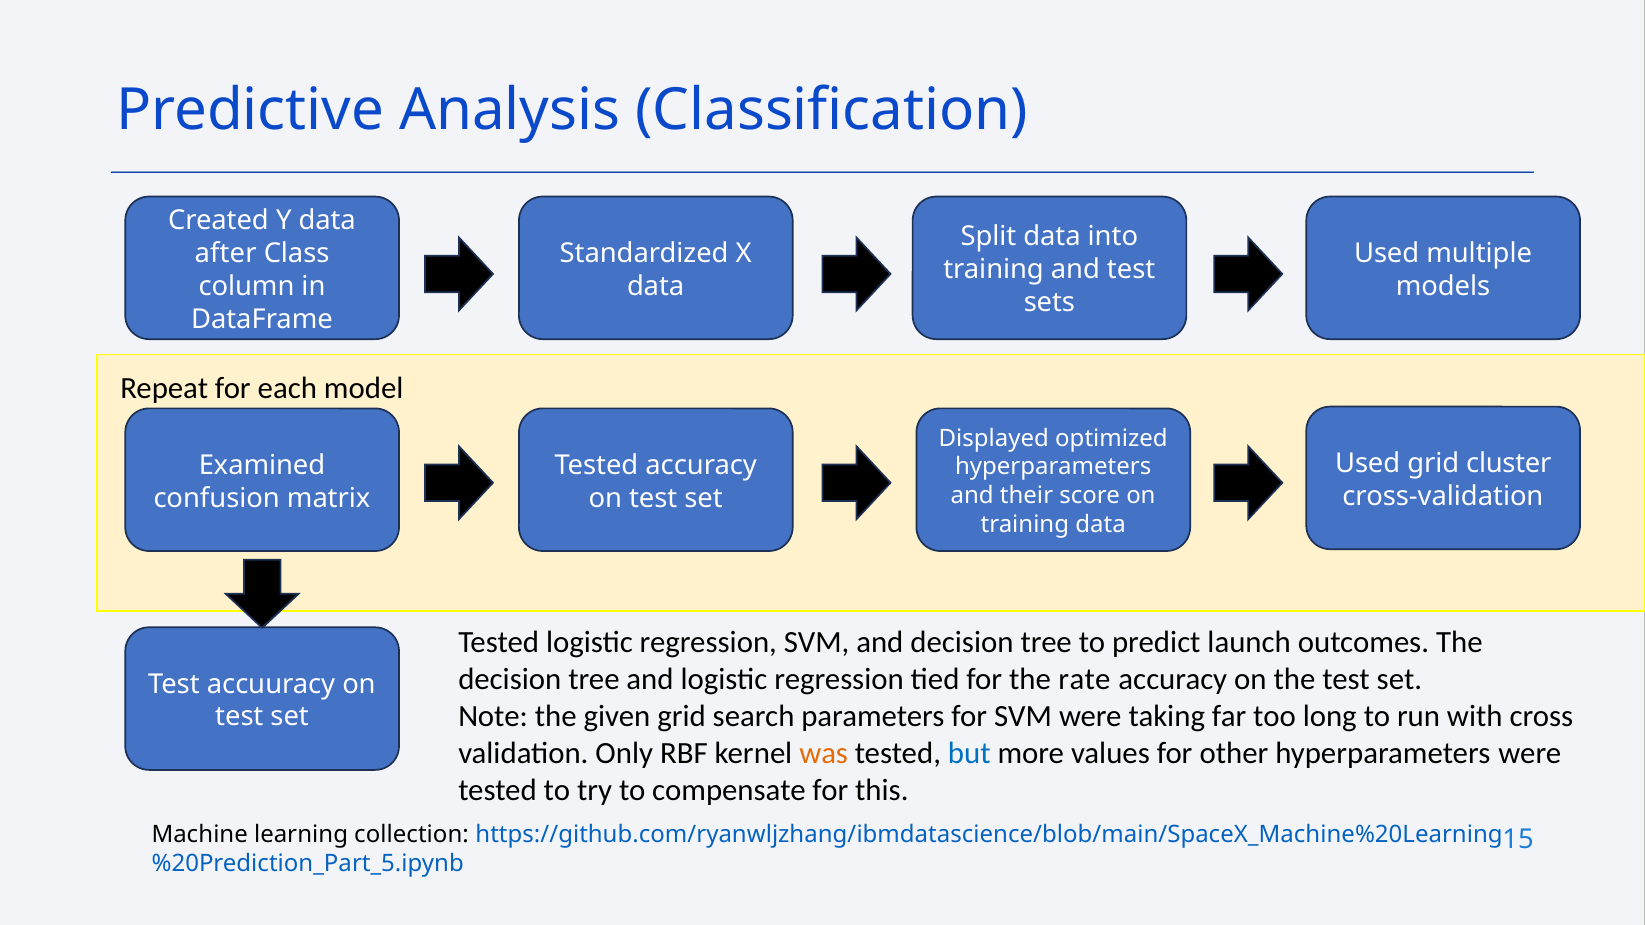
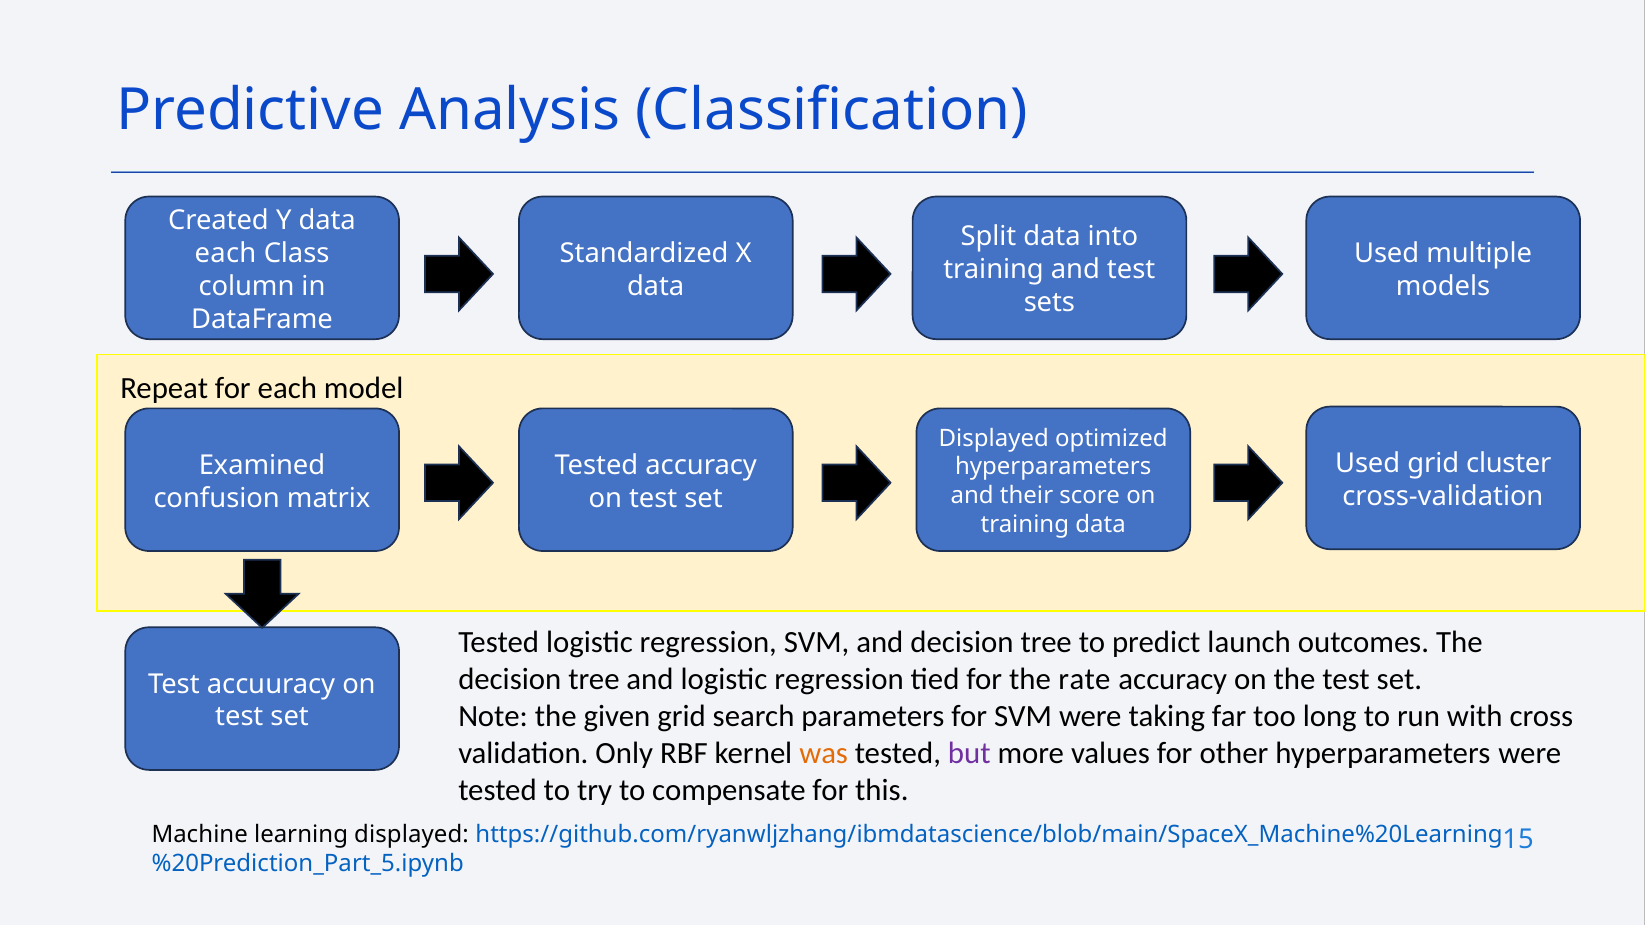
after: after -> each (226, 253)
but colour: blue -> purple (969, 753)
learning collection: collection -> displayed (412, 835)
